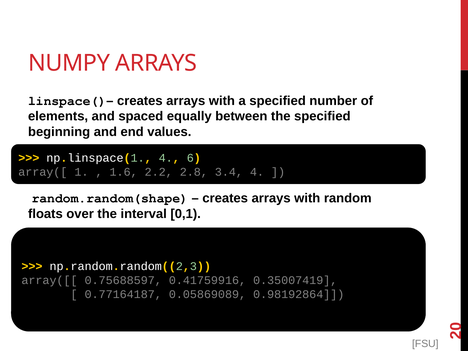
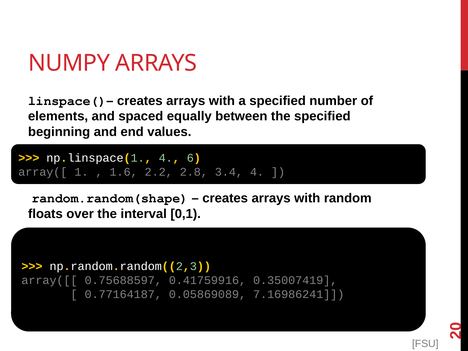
0.98192864: 0.98192864 -> 7.16986241 (299, 294)
